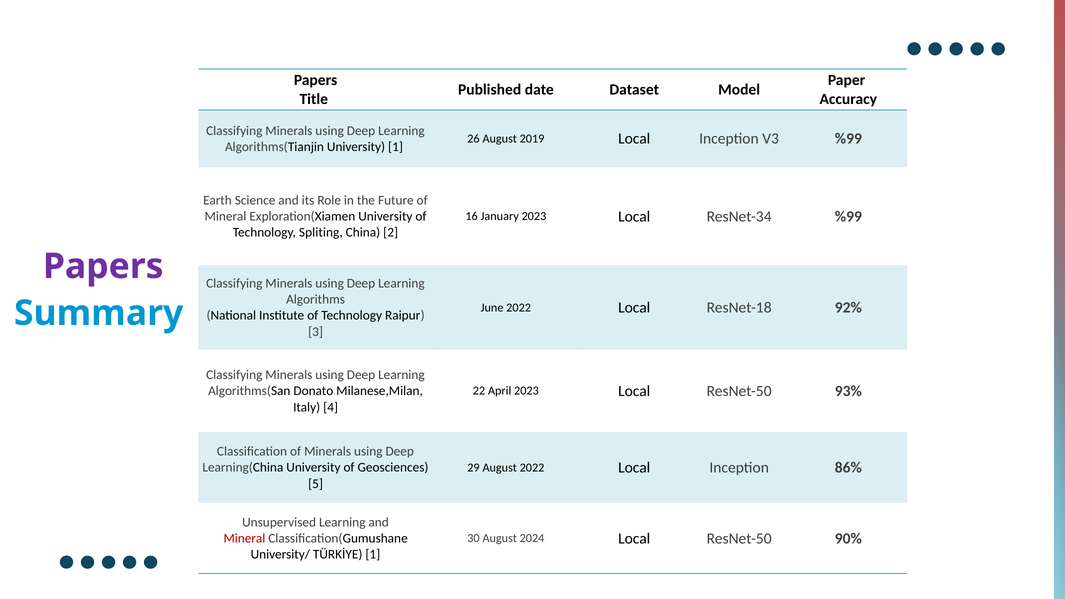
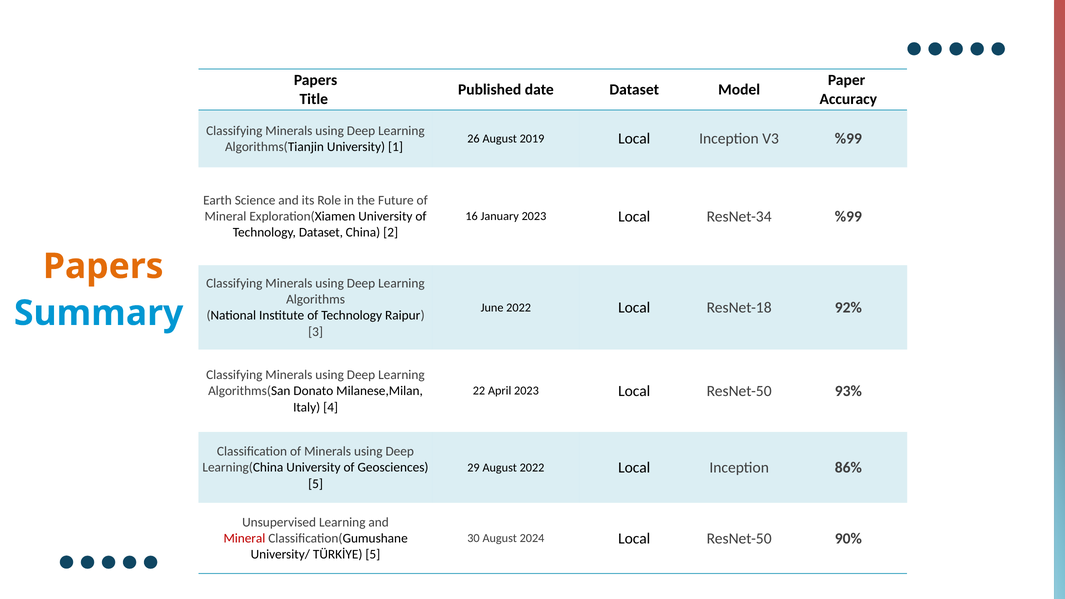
Technology Spliting: Spliting -> Dataset (321, 233)
Papers colour: purple -> orange (103, 266)
TÜRKİYE 1: 1 -> 5 (373, 555)
